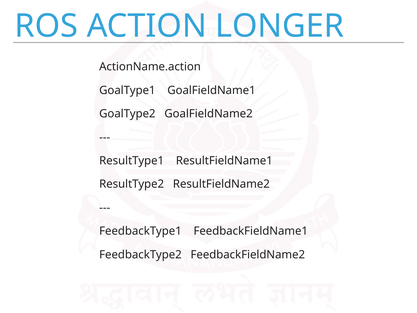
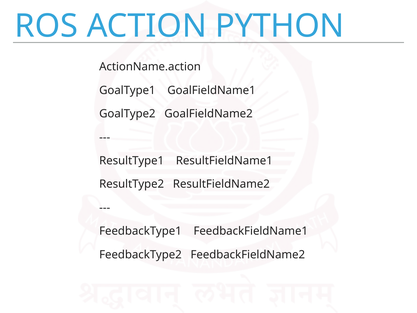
LONGER: LONGER -> PYTHON (280, 26)
